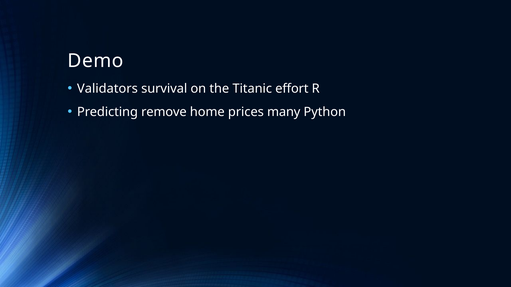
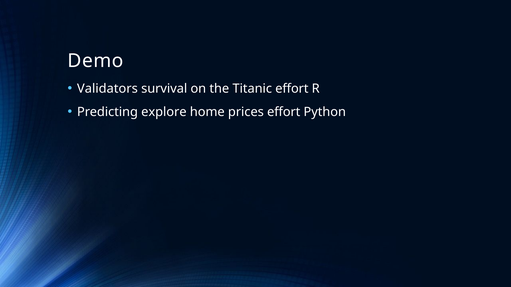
remove: remove -> explore (164, 112)
prices many: many -> effort (284, 112)
